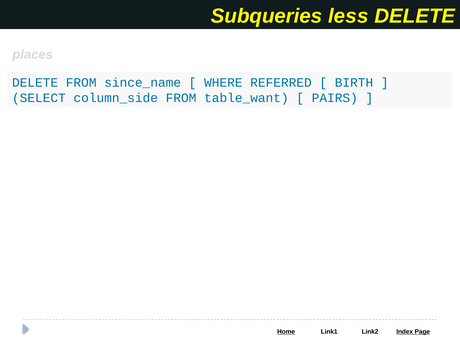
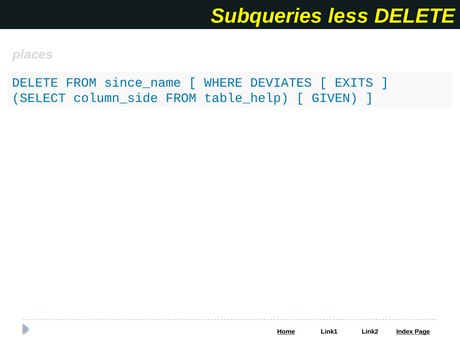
REFERRED: REFERRED -> DEVIATES (281, 83)
BIRTH: BIRTH -> EXITS (354, 83)
table_want: table_want -> table_help (246, 98)
PAIRS: PAIRS -> GIVEN (335, 98)
